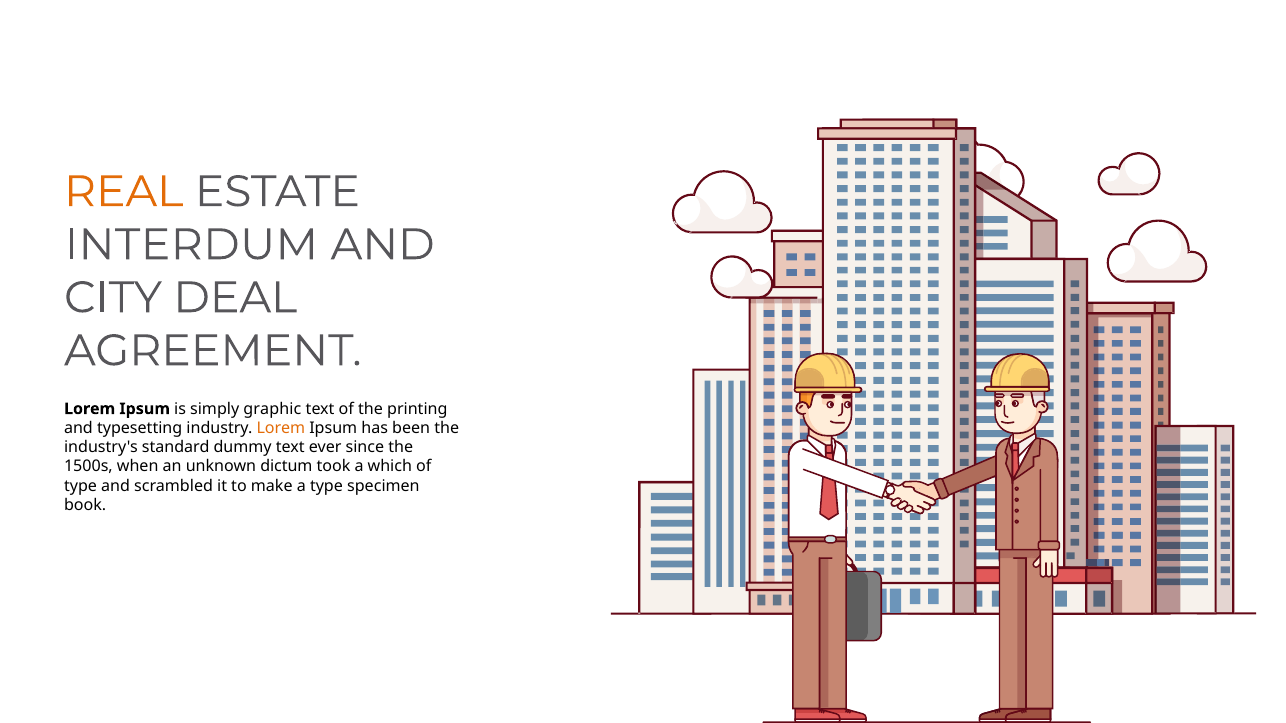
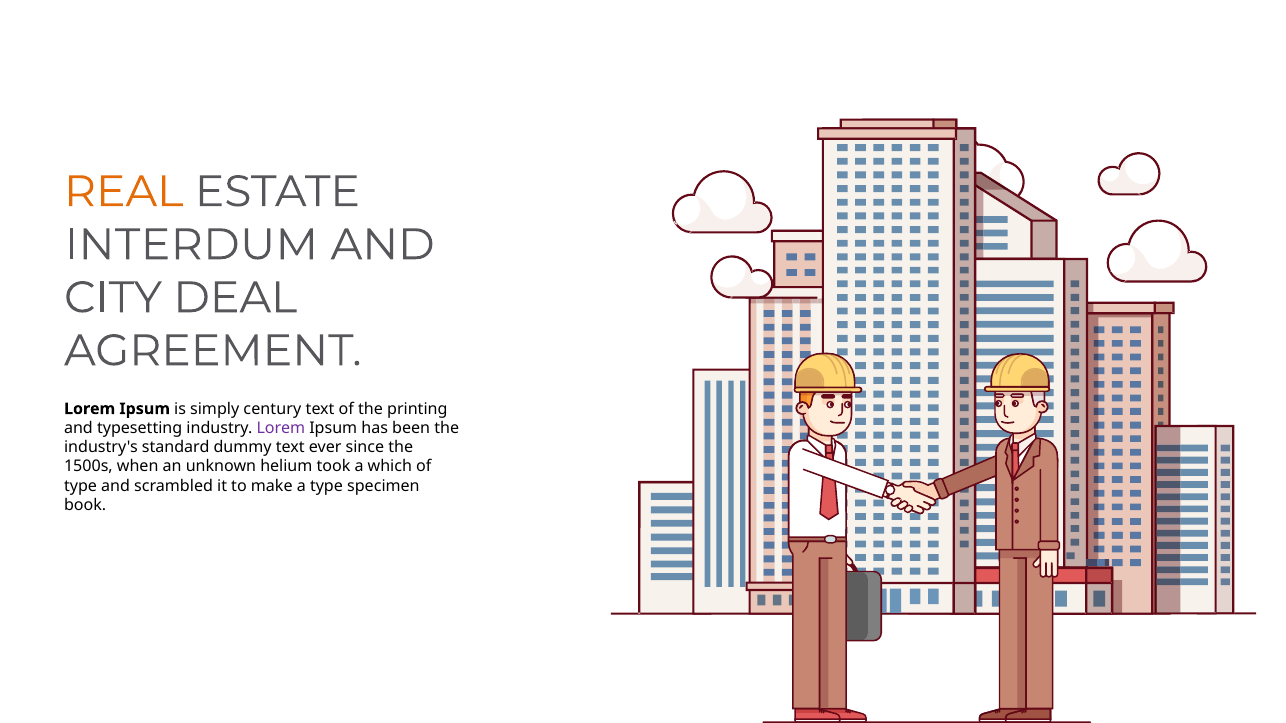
graphic: graphic -> century (272, 409)
Lorem colour: orange -> purple (281, 428)
dictum: dictum -> helium (286, 467)
